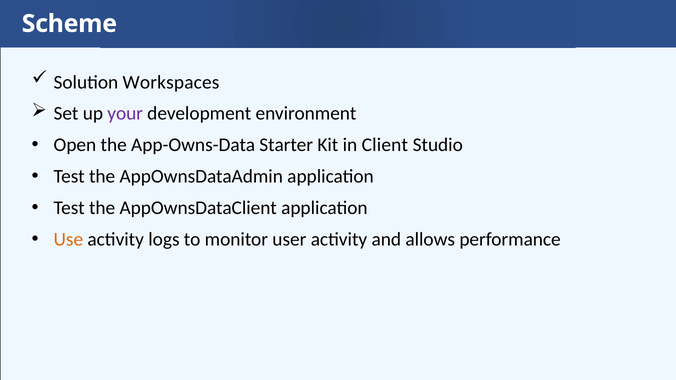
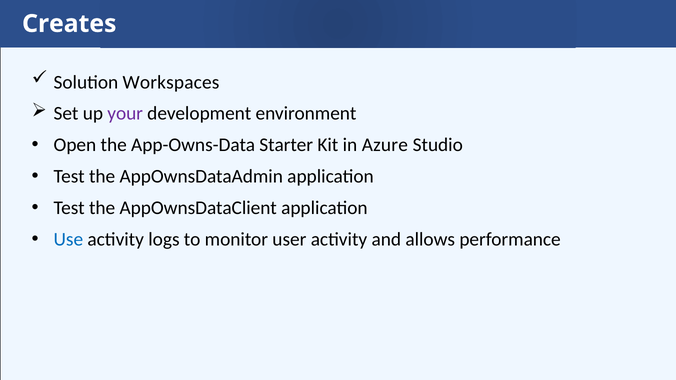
Scheme: Scheme -> Creates (69, 24)
Client: Client -> Azure (385, 145)
Use colour: orange -> blue (68, 240)
